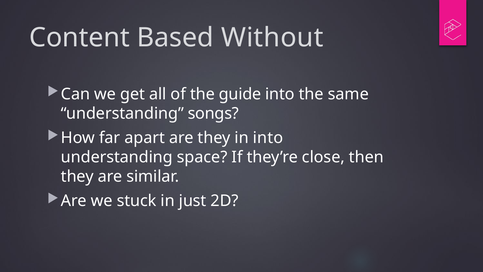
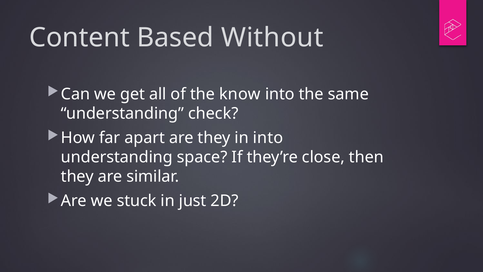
guide: guide -> know (240, 94)
songs: songs -> check (213, 113)
